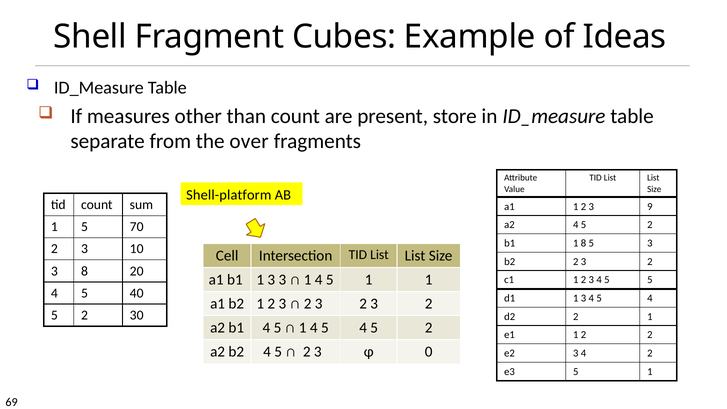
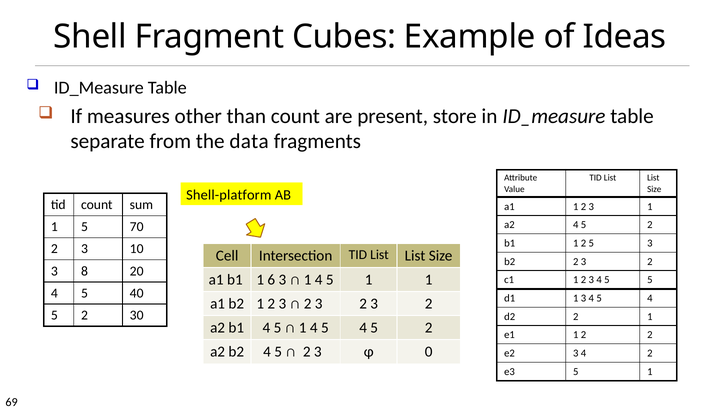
over: over -> data (249, 141)
3 9: 9 -> 1 (650, 206)
b1 1 8: 8 -> 2 (583, 243)
b1 1 3: 3 -> 6 (271, 280)
